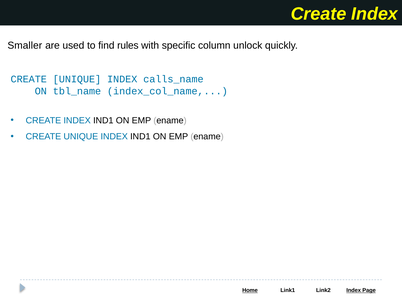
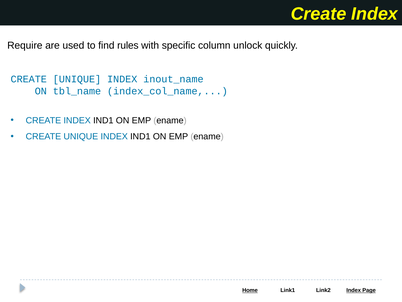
Smaller: Smaller -> Require (25, 46)
calls_name: calls_name -> inout_name (173, 79)
